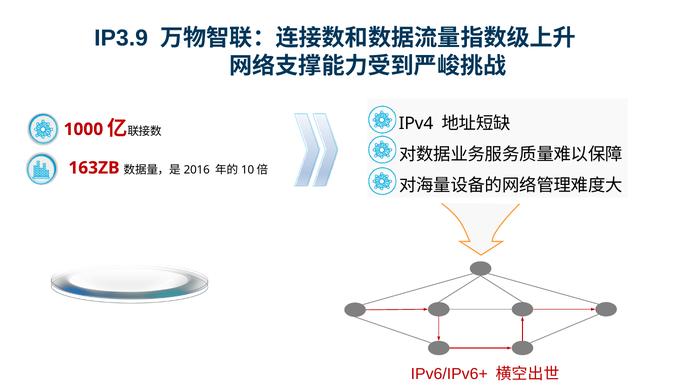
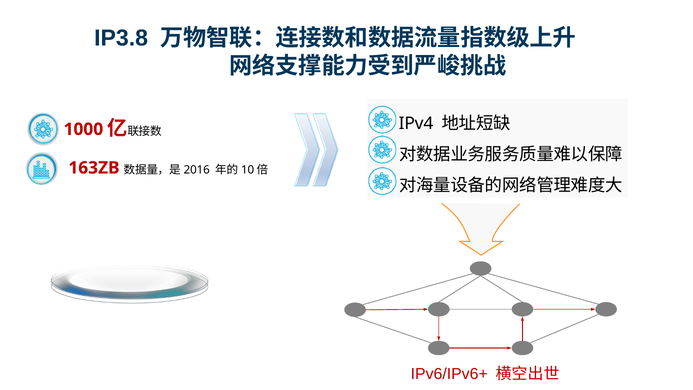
IP3.9: IP3.9 -> IP3.8 (121, 38)
